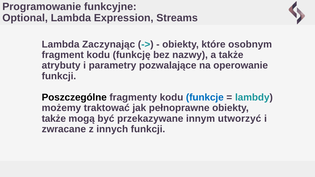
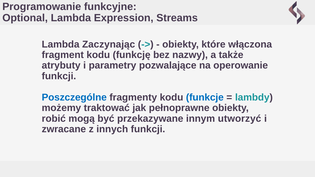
osobnym: osobnym -> włączona (250, 44)
Poszczególne colour: black -> blue (74, 97)
także: także -> robić (54, 119)
